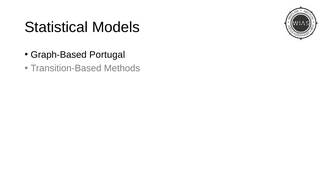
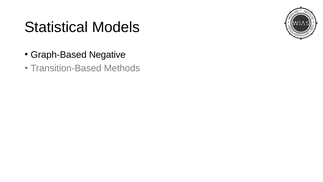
Portugal: Portugal -> Negative (107, 55)
